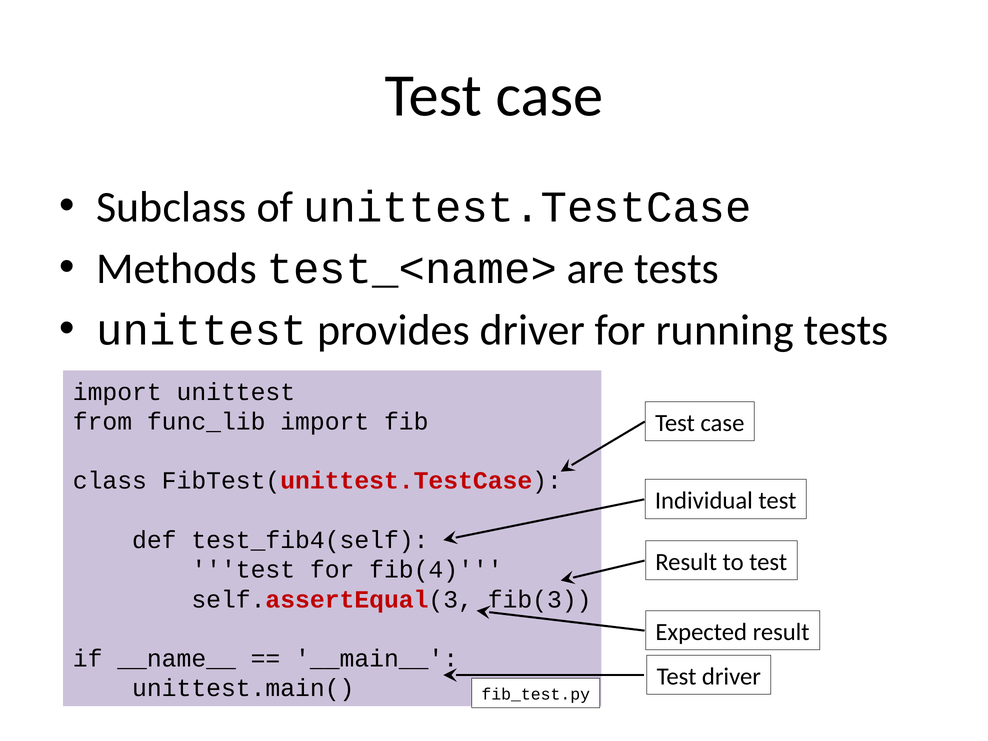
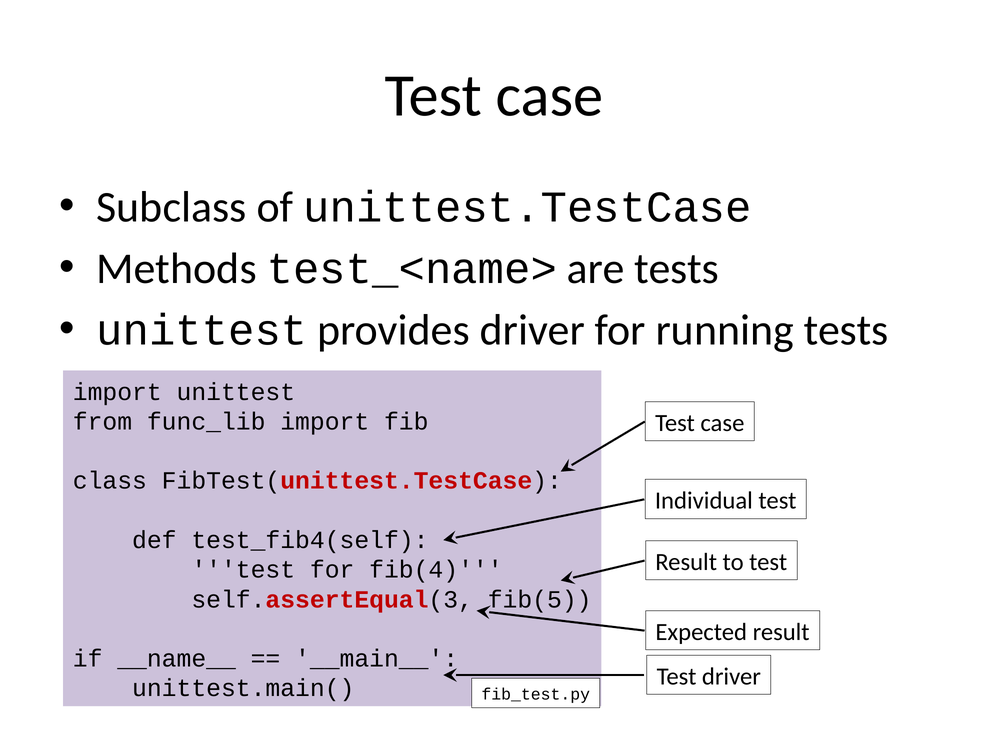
fib(3: fib(3 -> fib(5 (540, 599)
